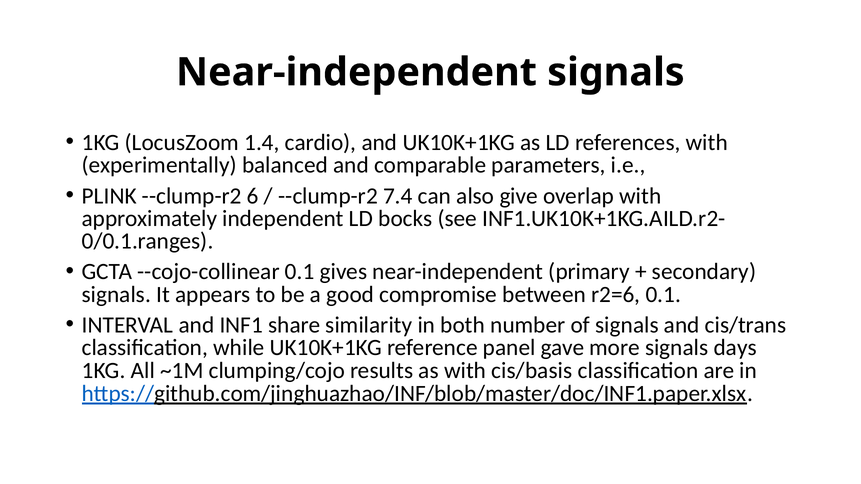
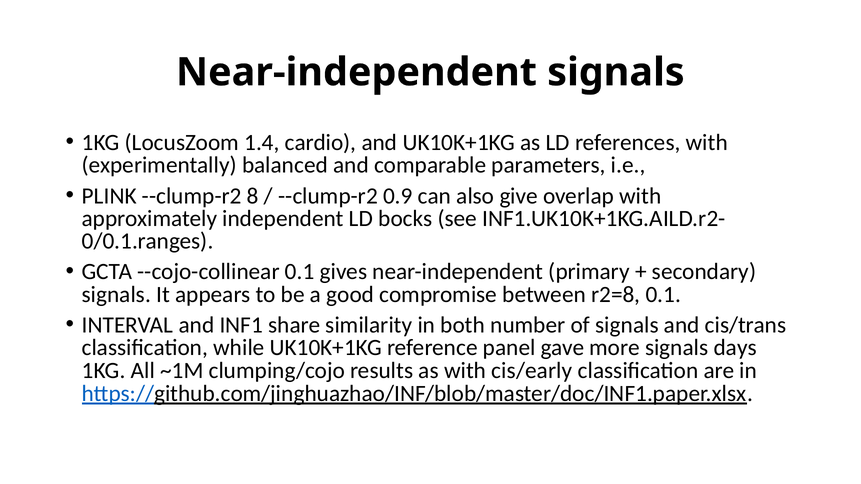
6: 6 -> 8 (253, 196)
7.4: 7.4 -> 0.9 (398, 196)
r2=6: r2=6 -> r2=8 (616, 295)
cis/basis: cis/basis -> cis/early (532, 371)
